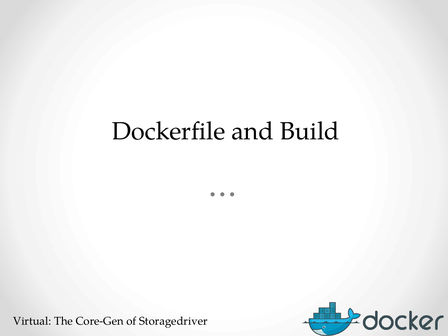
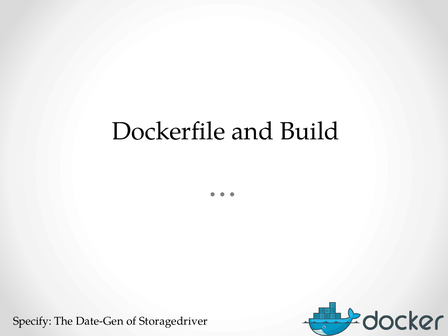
Virtual: Virtual -> Specify (32, 321)
Core-Gen: Core-Gen -> Date-Gen (100, 321)
